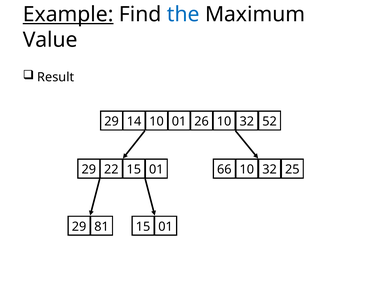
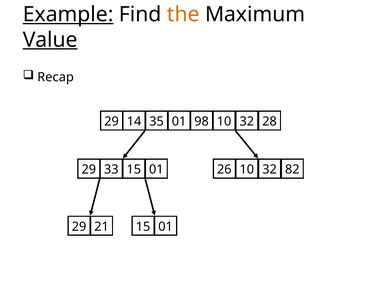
the colour: blue -> orange (183, 14)
Value underline: none -> present (50, 40)
Result: Result -> Recap (56, 77)
10: 10 -> 35 (157, 121)
26: 26 -> 98 (202, 121)
52: 52 -> 28 (270, 121)
22: 22 -> 33 (111, 169)
66: 66 -> 26 (224, 169)
25: 25 -> 82 (292, 169)
81: 81 -> 21 (102, 226)
